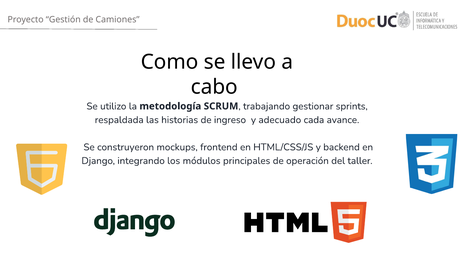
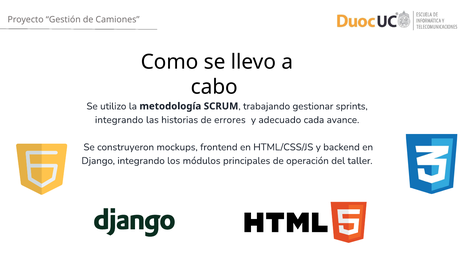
respaldada: respaldada -> integrando (119, 120)
ingreso: ingreso -> errores (230, 120)
